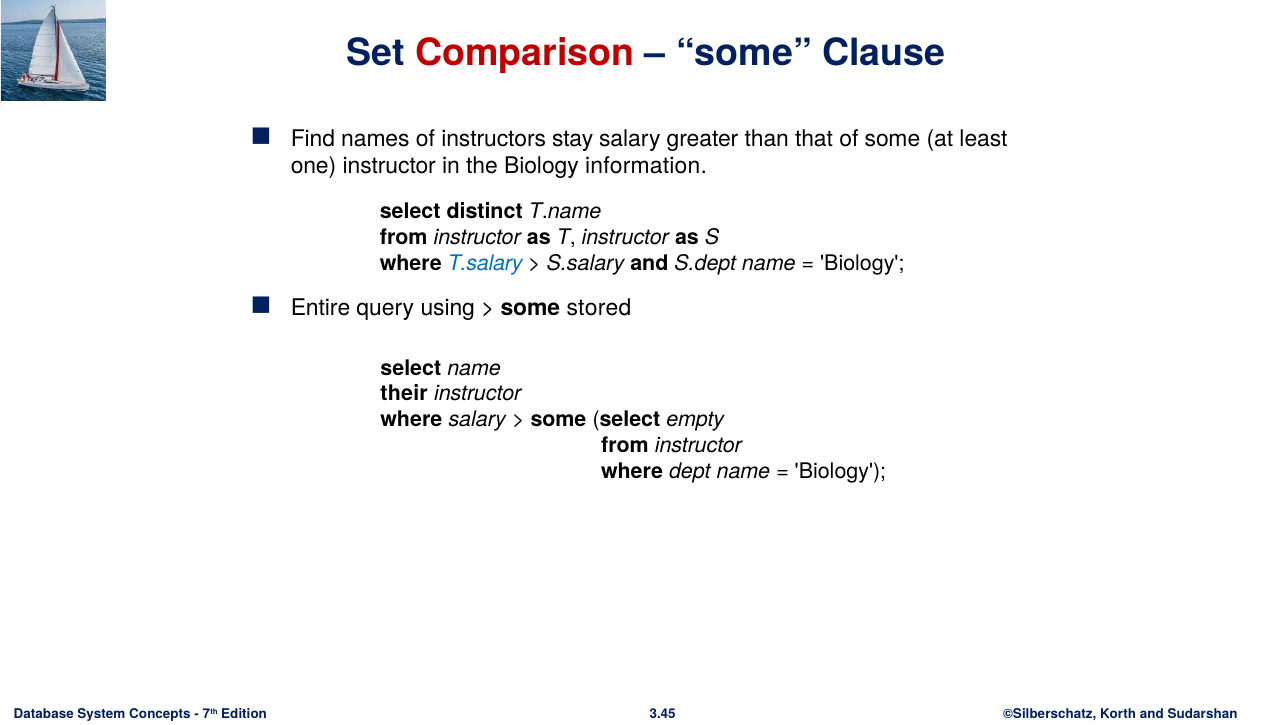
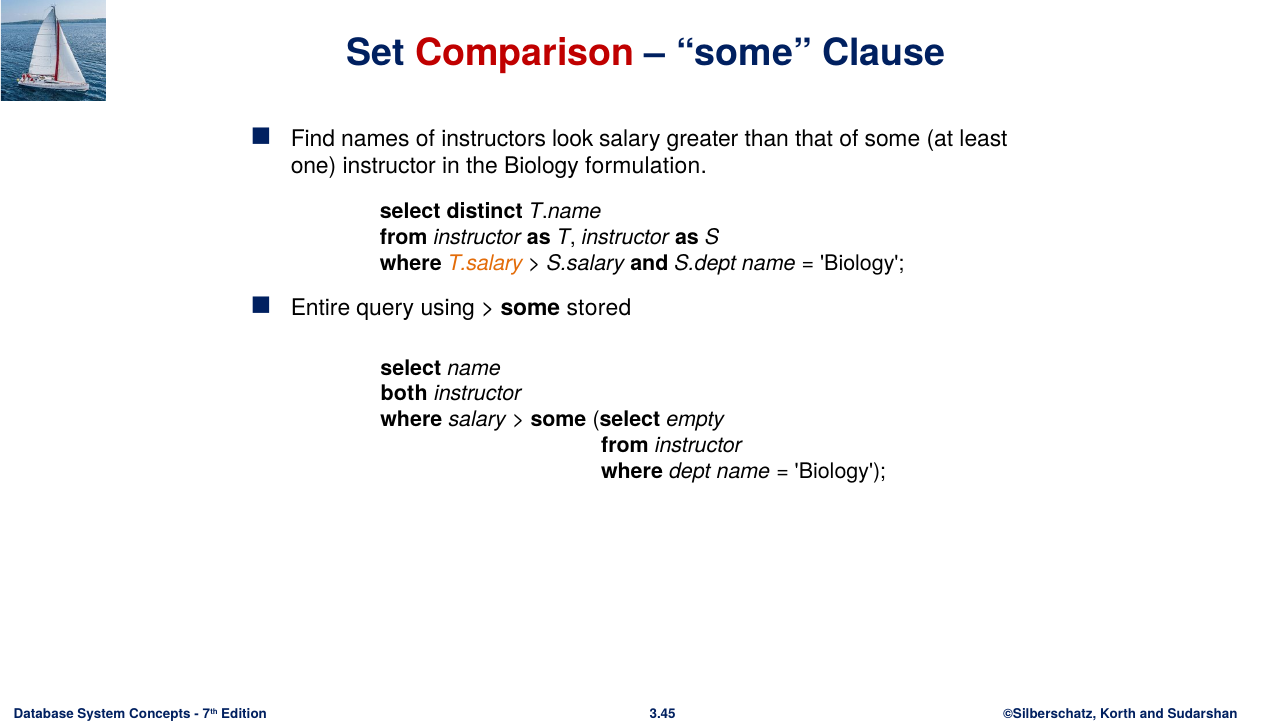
stay: stay -> look (573, 139)
information: information -> formulation (646, 166)
T.salary colour: blue -> orange (485, 263)
their: their -> both (404, 394)
